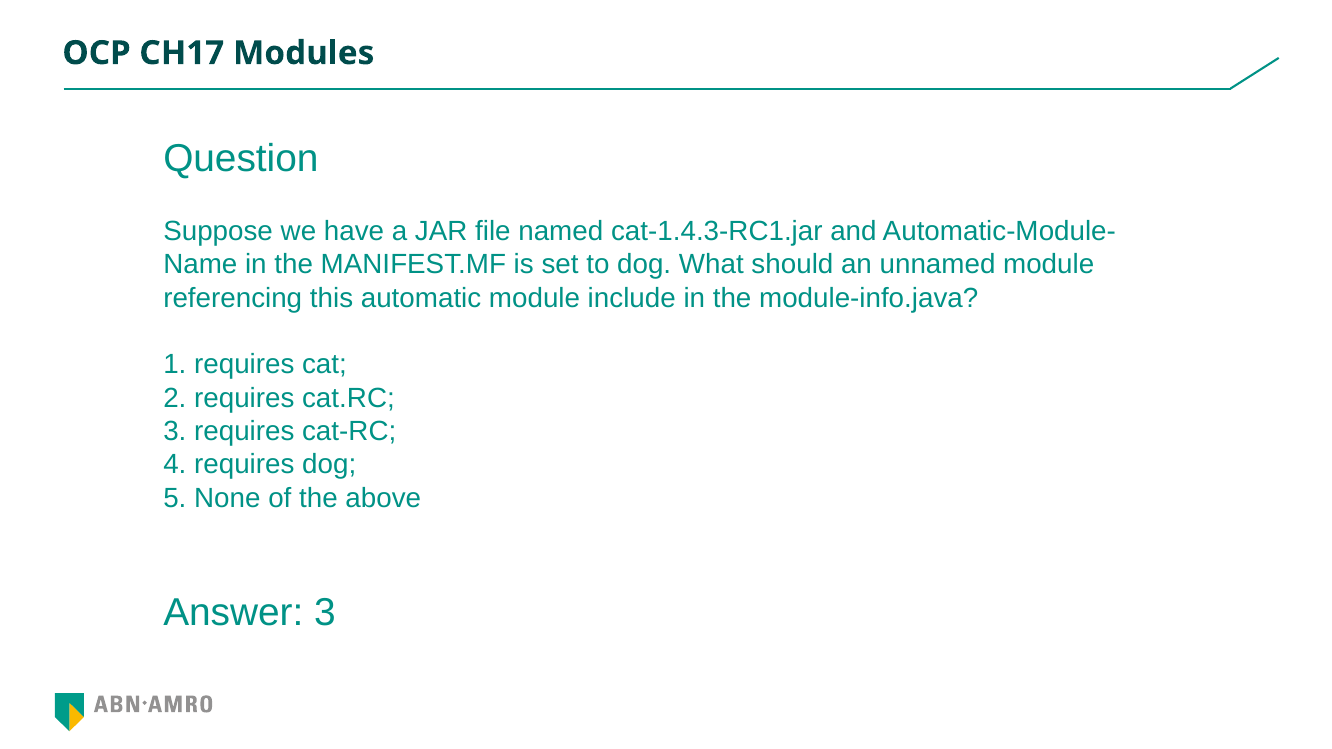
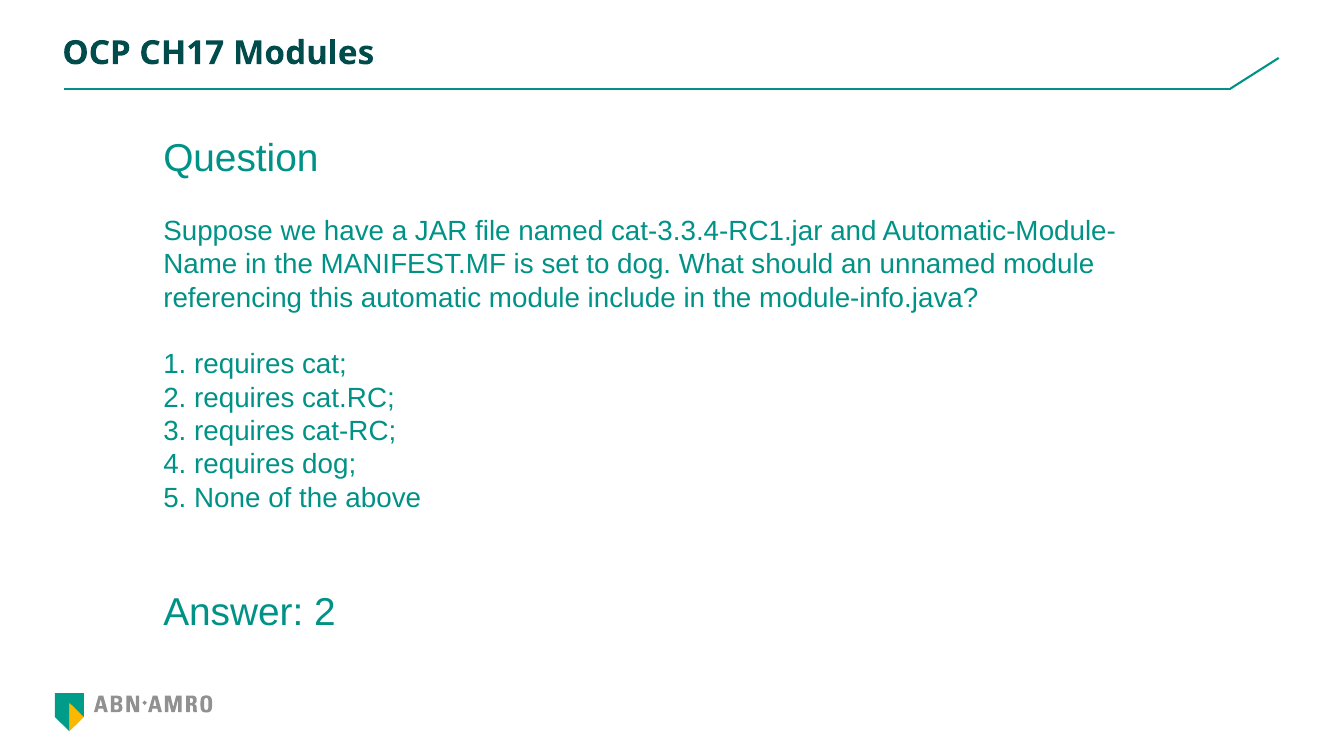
cat‐1.4.3‐RC1.jar: cat‐1.4.3‐RC1.jar -> cat‐3.3.4‐RC1.jar (717, 232)
Answer 3: 3 -> 2 (325, 612)
